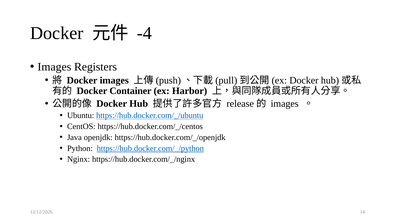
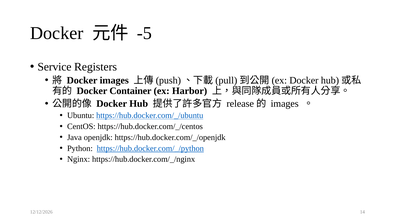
-4: -4 -> -5 (144, 33)
Images: Images -> Service (54, 67)
